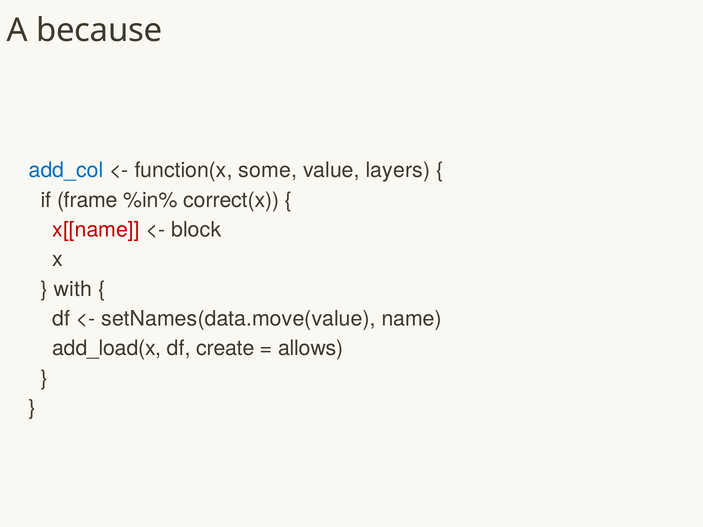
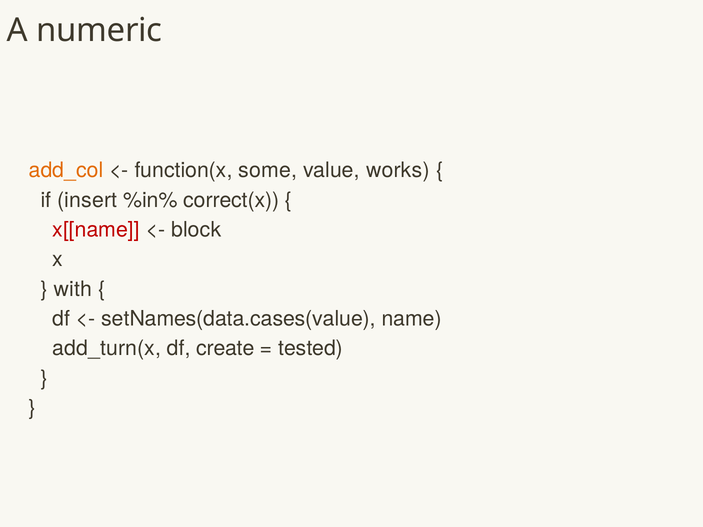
because: because -> numeric (99, 30)
add_col colour: blue -> orange (66, 170)
layers: layers -> works (398, 170)
frame: frame -> insert (87, 200)
setNames(data.move(value: setNames(data.move(value -> setNames(data.cases(value (239, 319)
add_load(x: add_load(x -> add_turn(x (107, 348)
allows: allows -> tested (311, 348)
